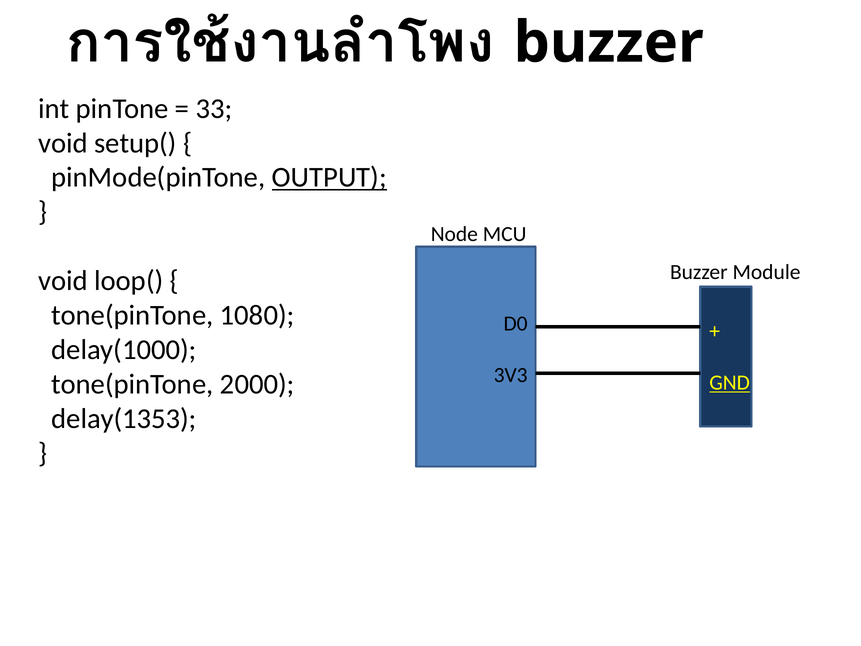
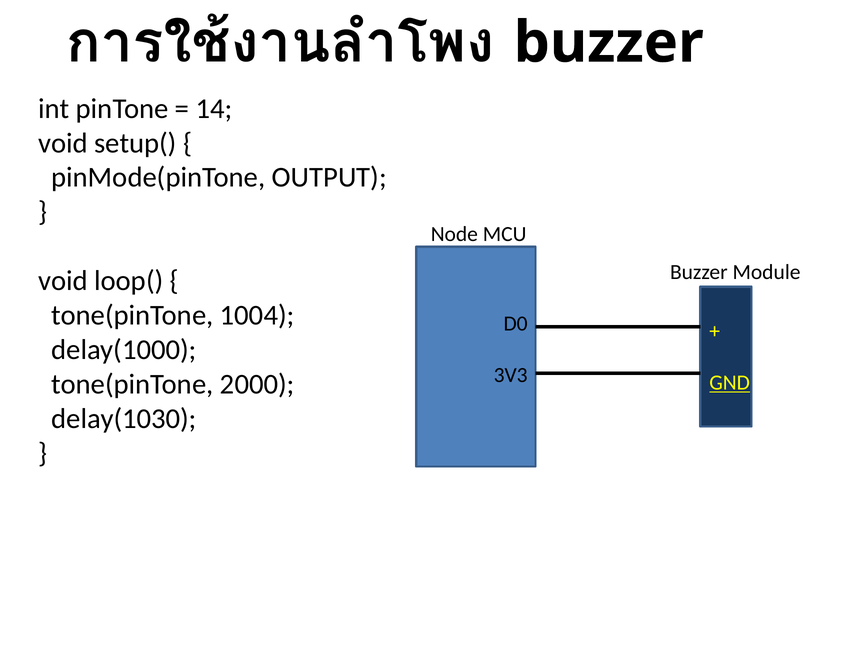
33: 33 -> 14 (214, 109)
OUTPUT underline: present -> none (329, 177)
1080: 1080 -> 1004 (257, 315)
delay(1353: delay(1353 -> delay(1030 (124, 419)
